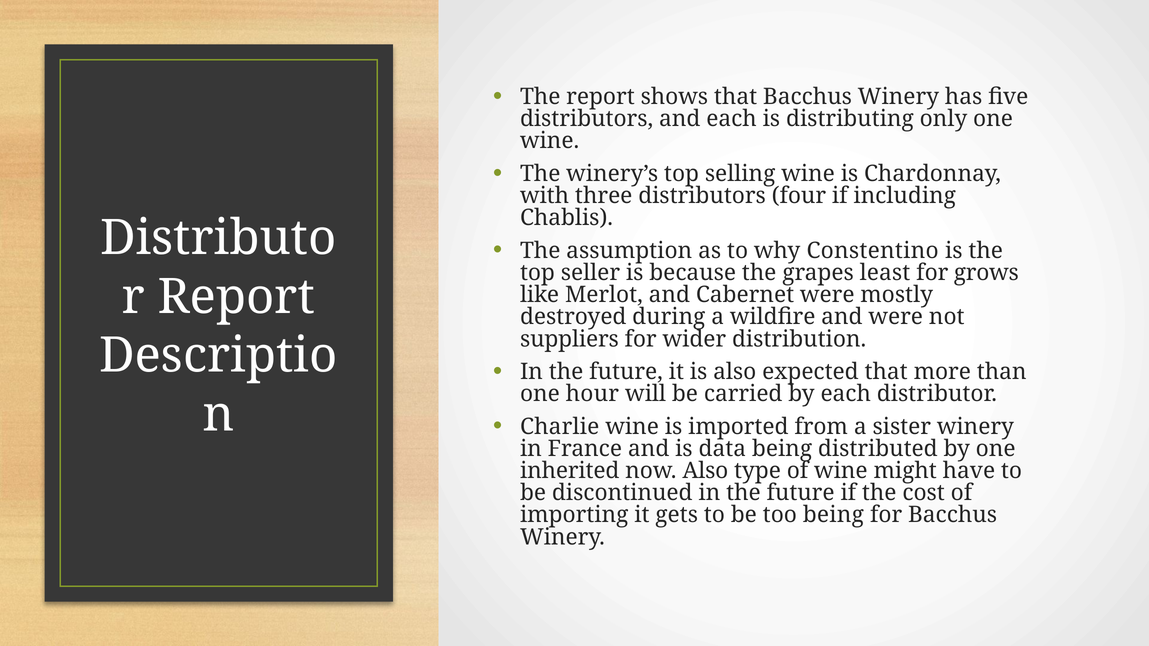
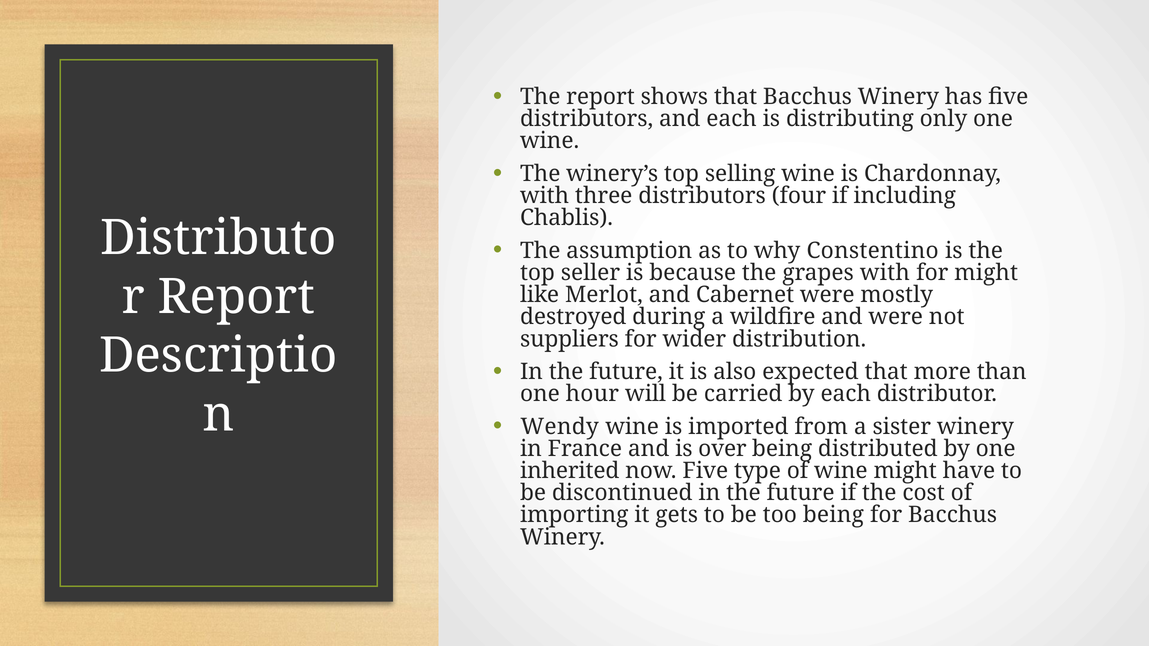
grapes least: least -> with (885, 273)
for grows: grows -> might (986, 273)
Charlie: Charlie -> Wendy (560, 427)
data: data -> over (722, 449)
now Also: Also -> Five (705, 471)
